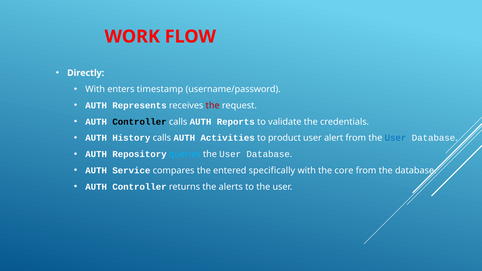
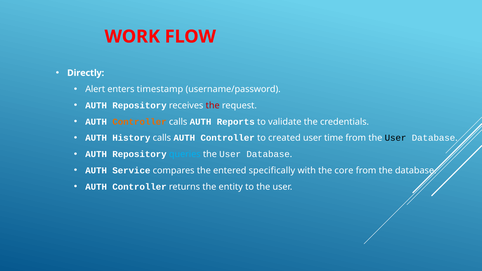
With: With -> Alert (95, 89)
Represents: Represents -> Repository (140, 105)
Controller colour: black -> orange (140, 122)
calls AUTH Activities: Activities -> Controller (228, 138)
product: product -> created (284, 138)
alert: alert -> time (334, 138)
User colour: blue -> black (396, 138)
alerts: alerts -> entity (231, 187)
